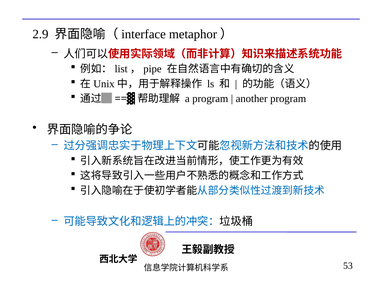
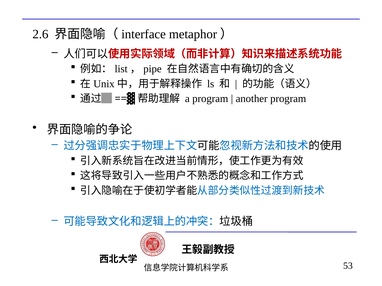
2.9: 2.9 -> 2.6 (40, 34)
